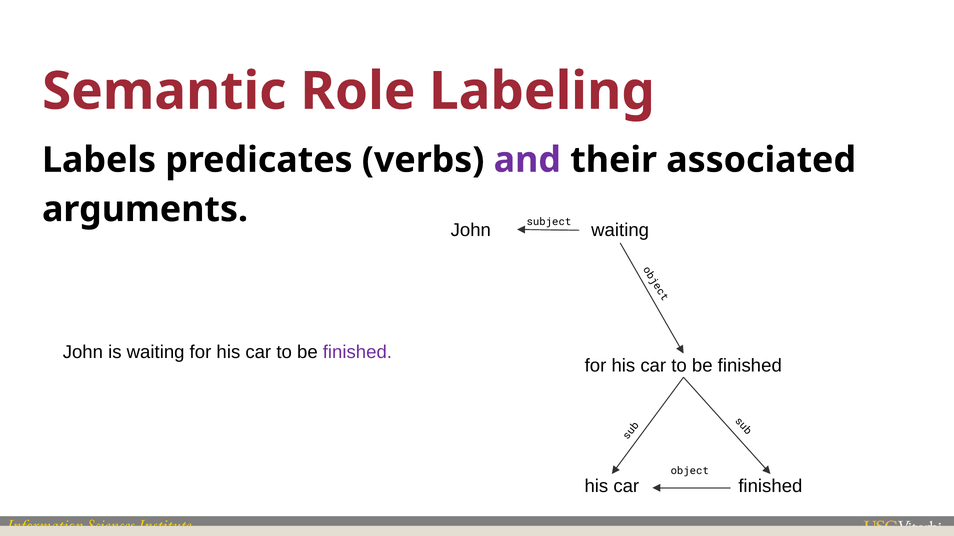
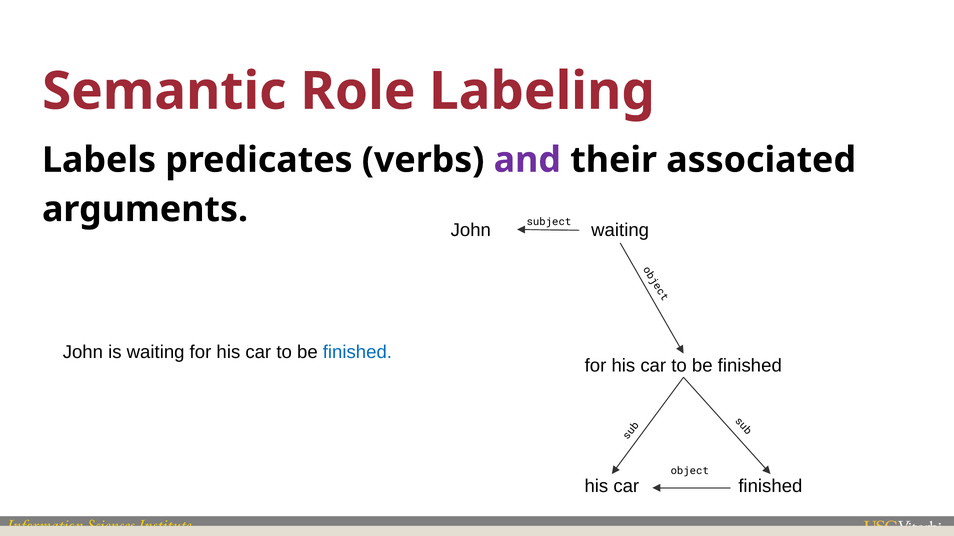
finished colour: purple -> blue (357, 352)
